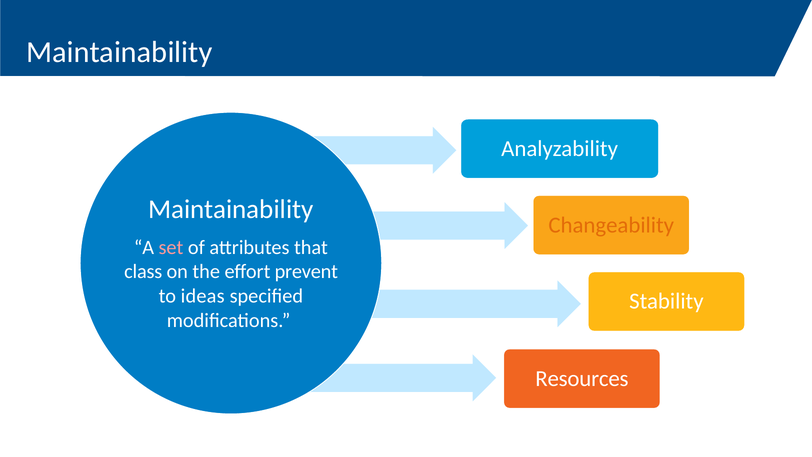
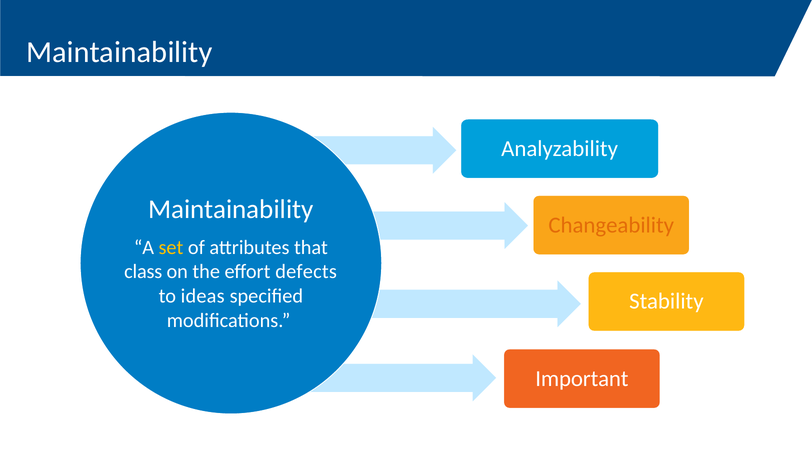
set colour: pink -> yellow (171, 247)
prevent: prevent -> defects (306, 272)
Resources: Resources -> Important (582, 378)
